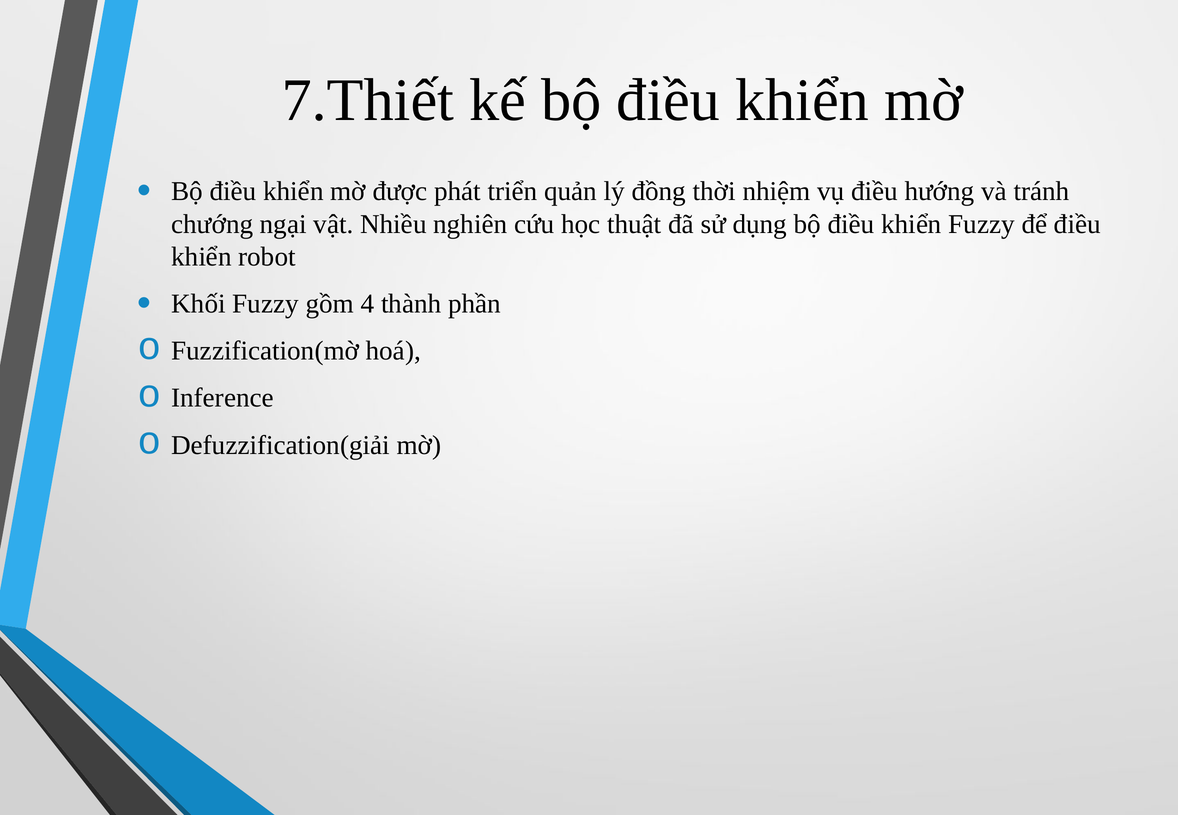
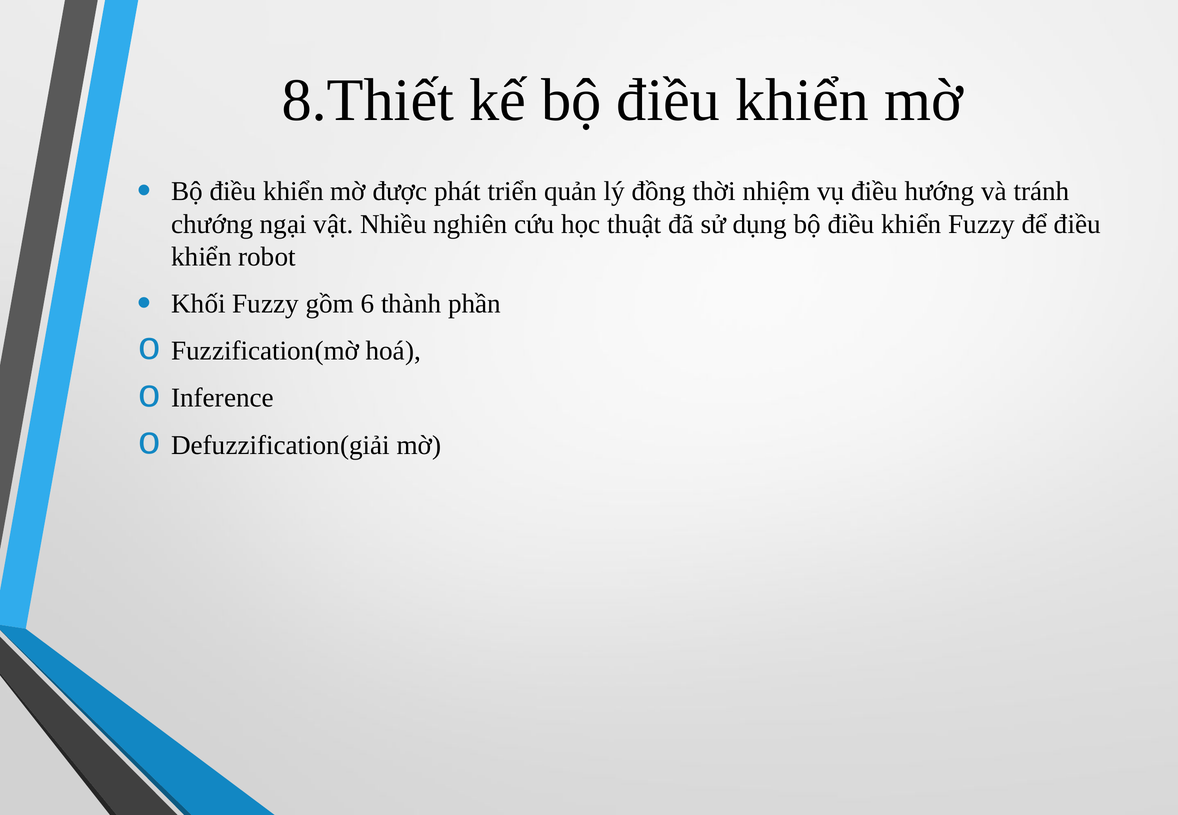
7.Thiết: 7.Thiết -> 8.Thiết (368, 100)
4: 4 -> 6 (367, 304)
